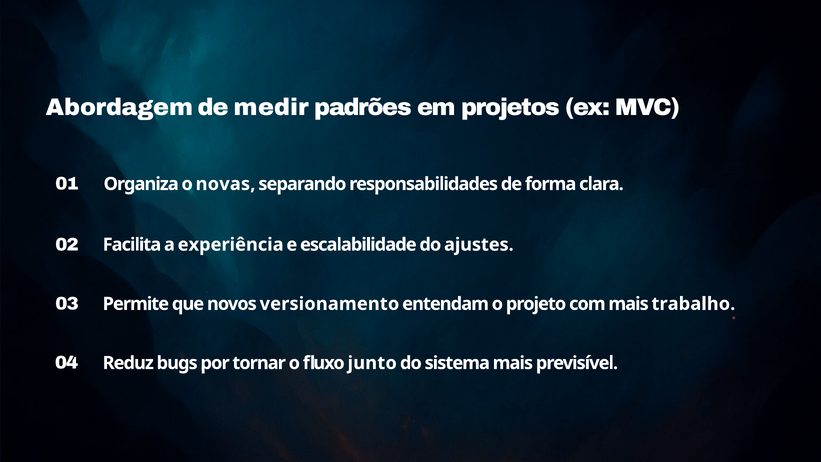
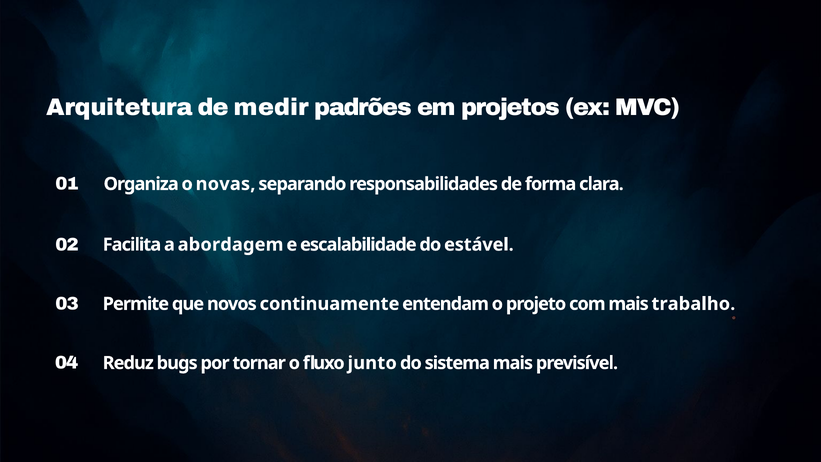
Abordagem: Abordagem -> Arquitetura (120, 107)
experiência: experiência -> abordagem (231, 245)
ajustes: ajustes -> estável (479, 245)
versionamento: versionamento -> continuamente (330, 304)
